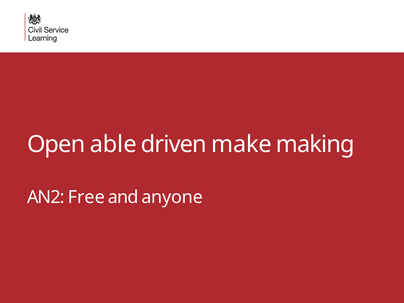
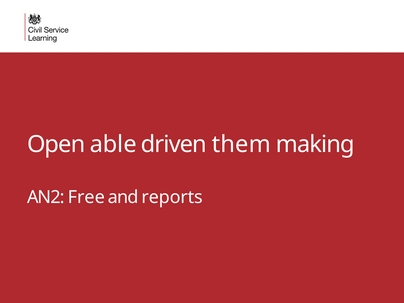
make: make -> them (241, 144)
anyone: anyone -> reports (172, 197)
